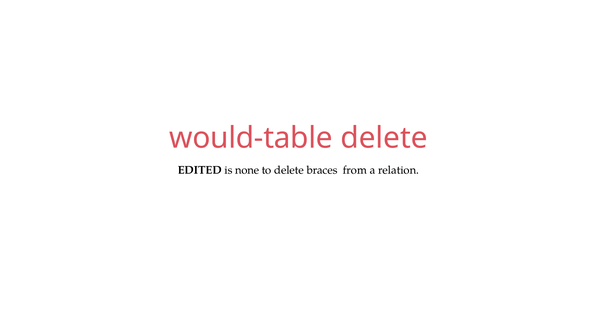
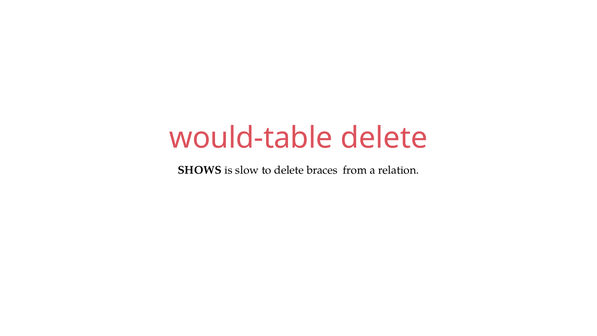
EDITED: EDITED -> SHOWS (200, 170)
none: none -> slow (247, 170)
